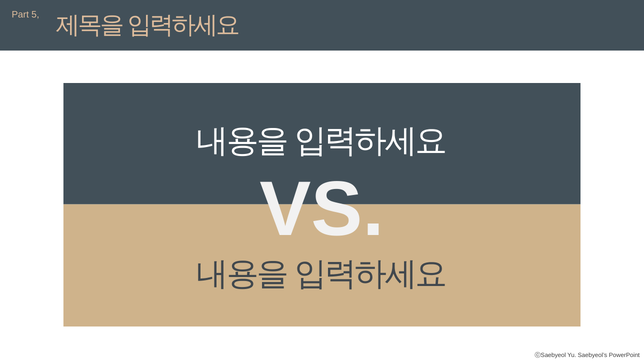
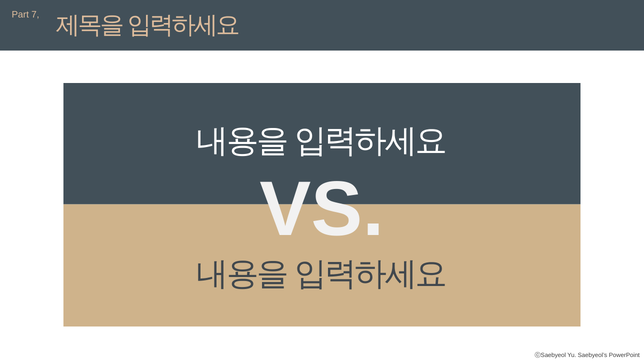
5: 5 -> 7 (35, 15)
